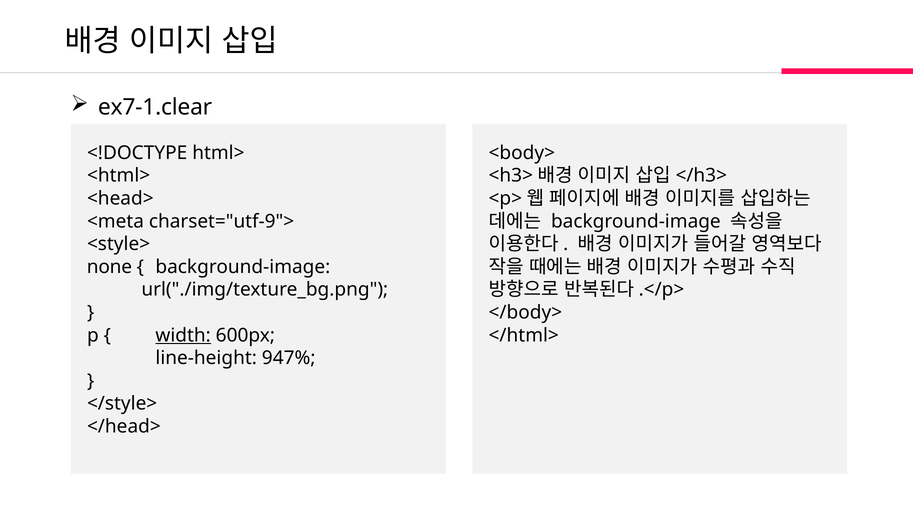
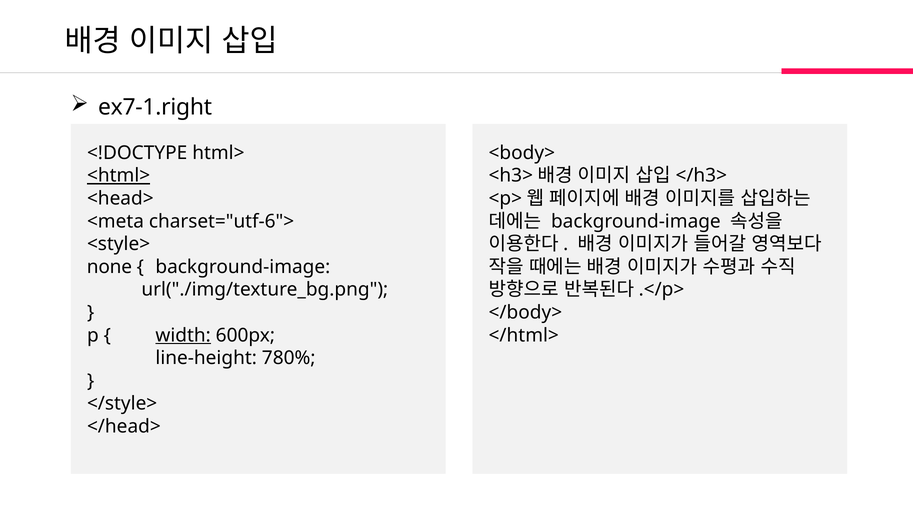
ex7-1.clear: ex7-1.clear -> ex7-1.right (155, 107)
<html> underline: none -> present (119, 176)
charset="utf-9">: charset="utf-9"> -> charset="utf-6"> (222, 221)
947%: 947% -> 780% (289, 358)
